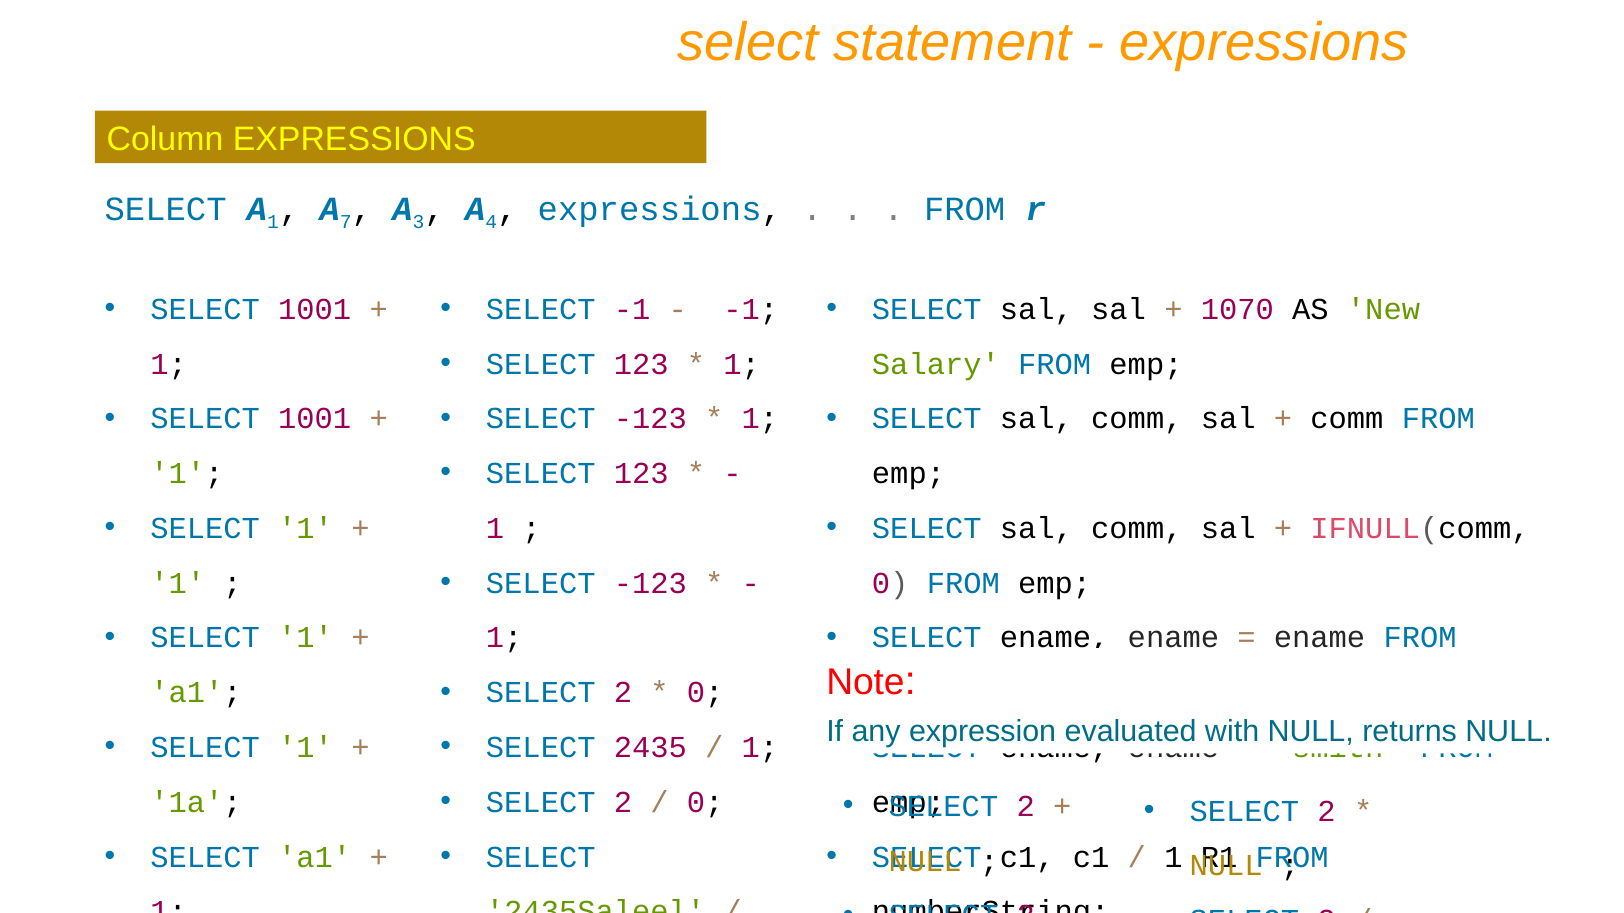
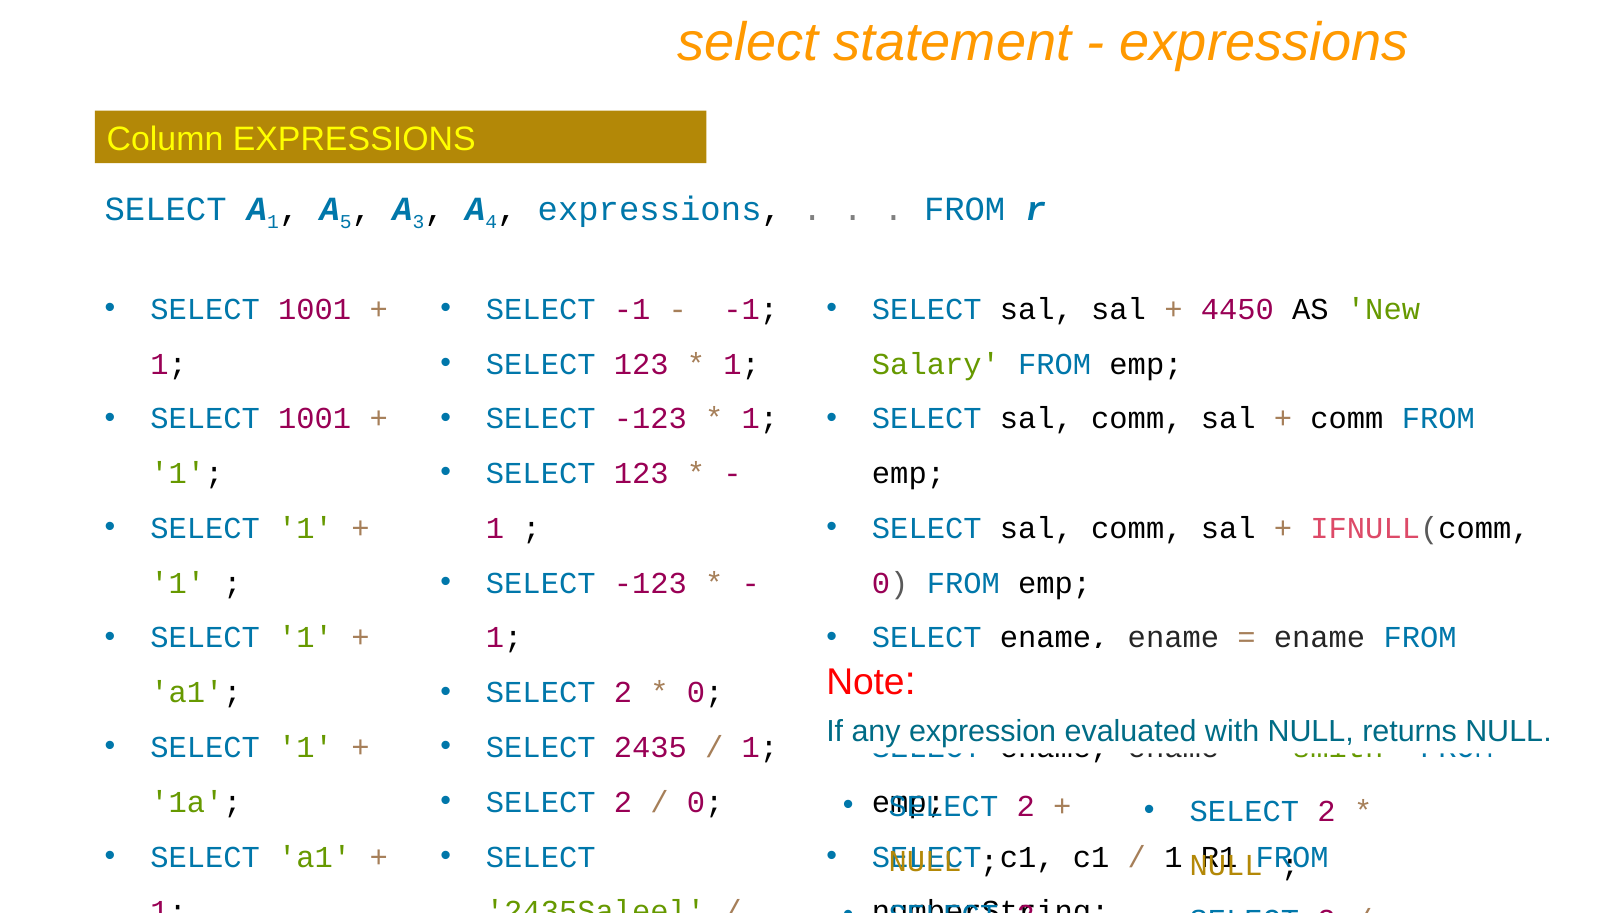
7: 7 -> 5 (346, 223)
1070: 1070 -> 4450 (1237, 309)
